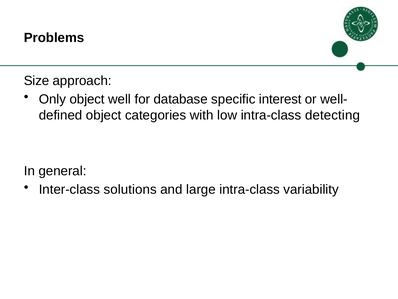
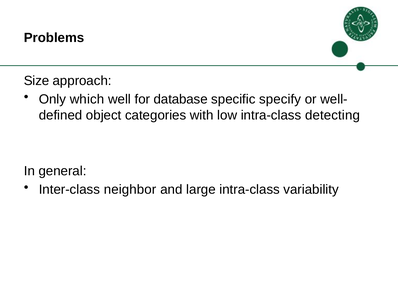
Only object: object -> which (87, 99)
interest: interest -> specify (280, 99)
solutions: solutions -> neighbor (130, 189)
